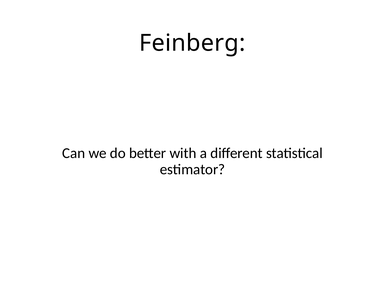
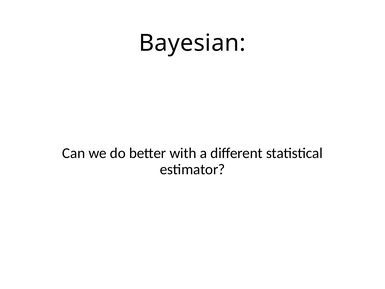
Feinberg: Feinberg -> Bayesian (192, 43)
